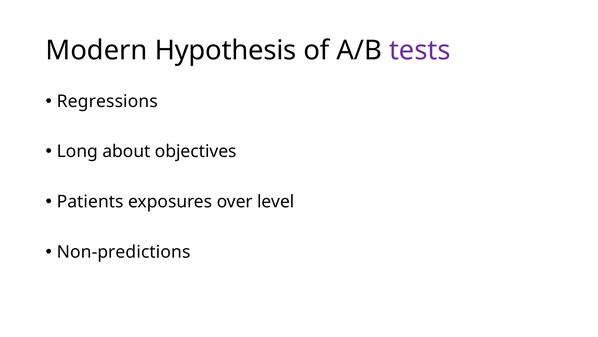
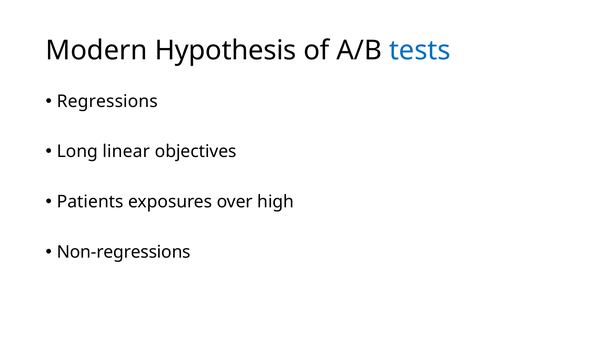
tests colour: purple -> blue (420, 50)
about: about -> linear (126, 151)
level: level -> high (276, 201)
Non-predictions: Non-predictions -> Non-regressions (124, 252)
